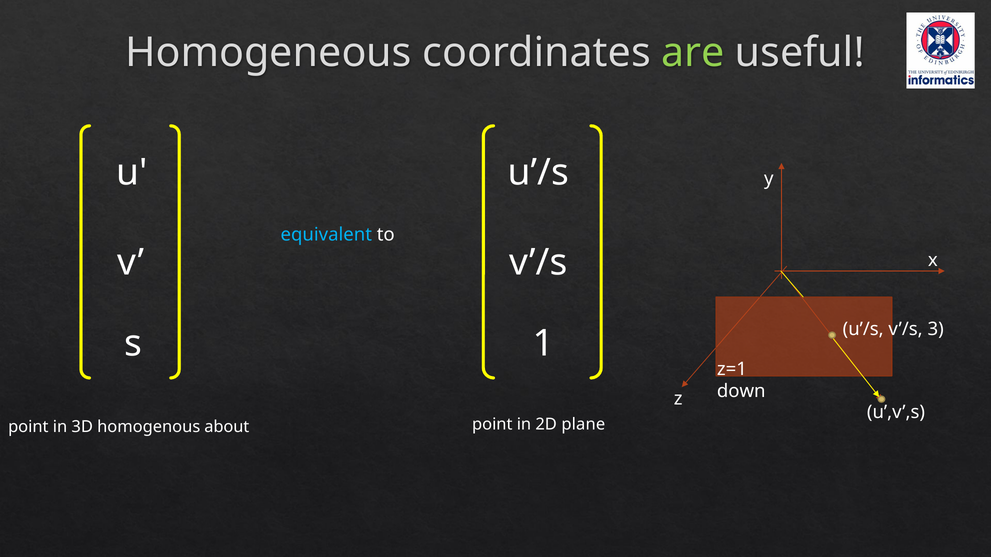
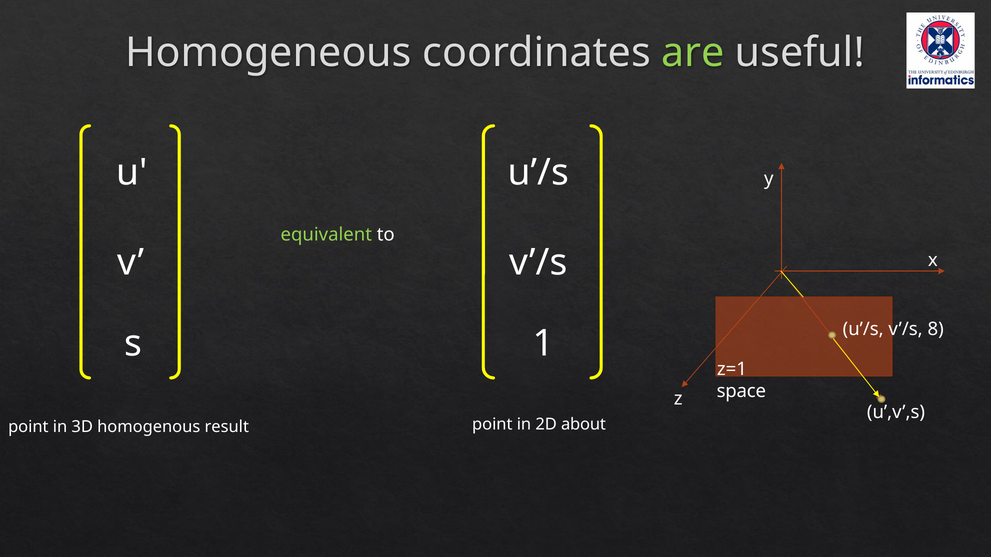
equivalent colour: light blue -> light green (326, 235)
3: 3 -> 8 (936, 329)
down: down -> space (741, 392)
about: about -> result (227, 427)
plane: plane -> about (583, 425)
